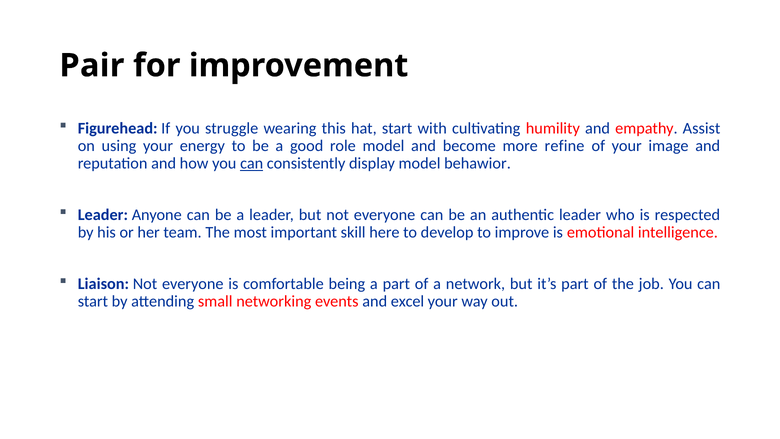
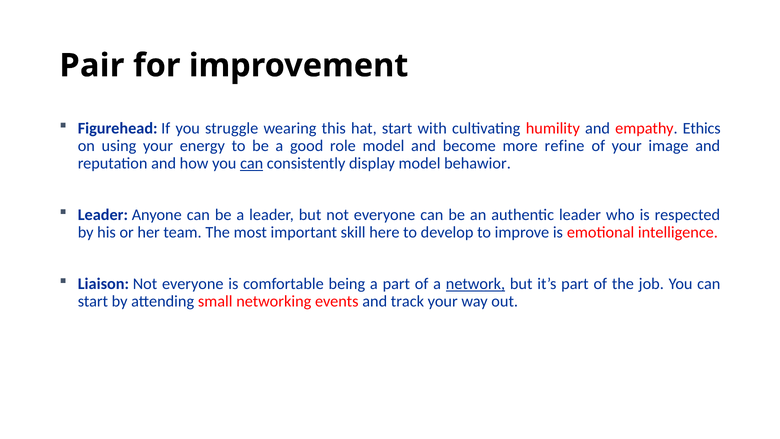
Assist: Assist -> Ethics (702, 128)
network underline: none -> present (475, 284)
excel: excel -> track (407, 301)
